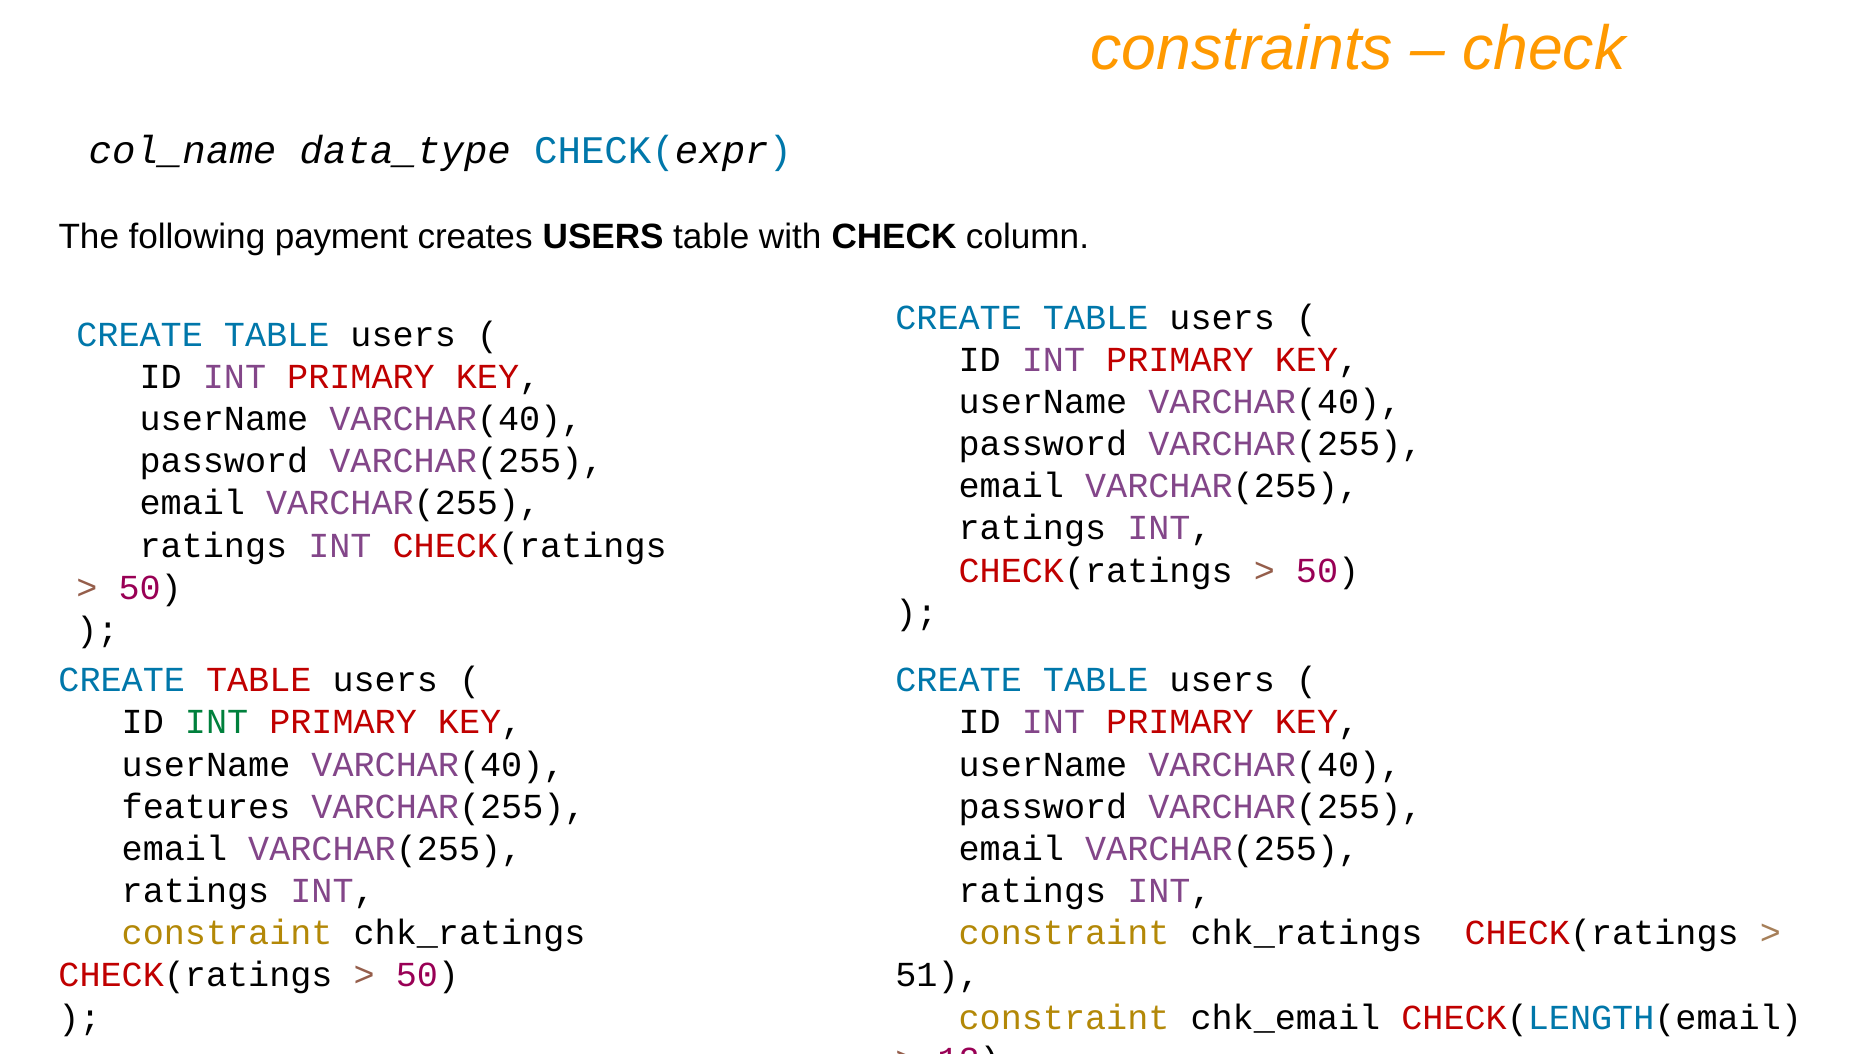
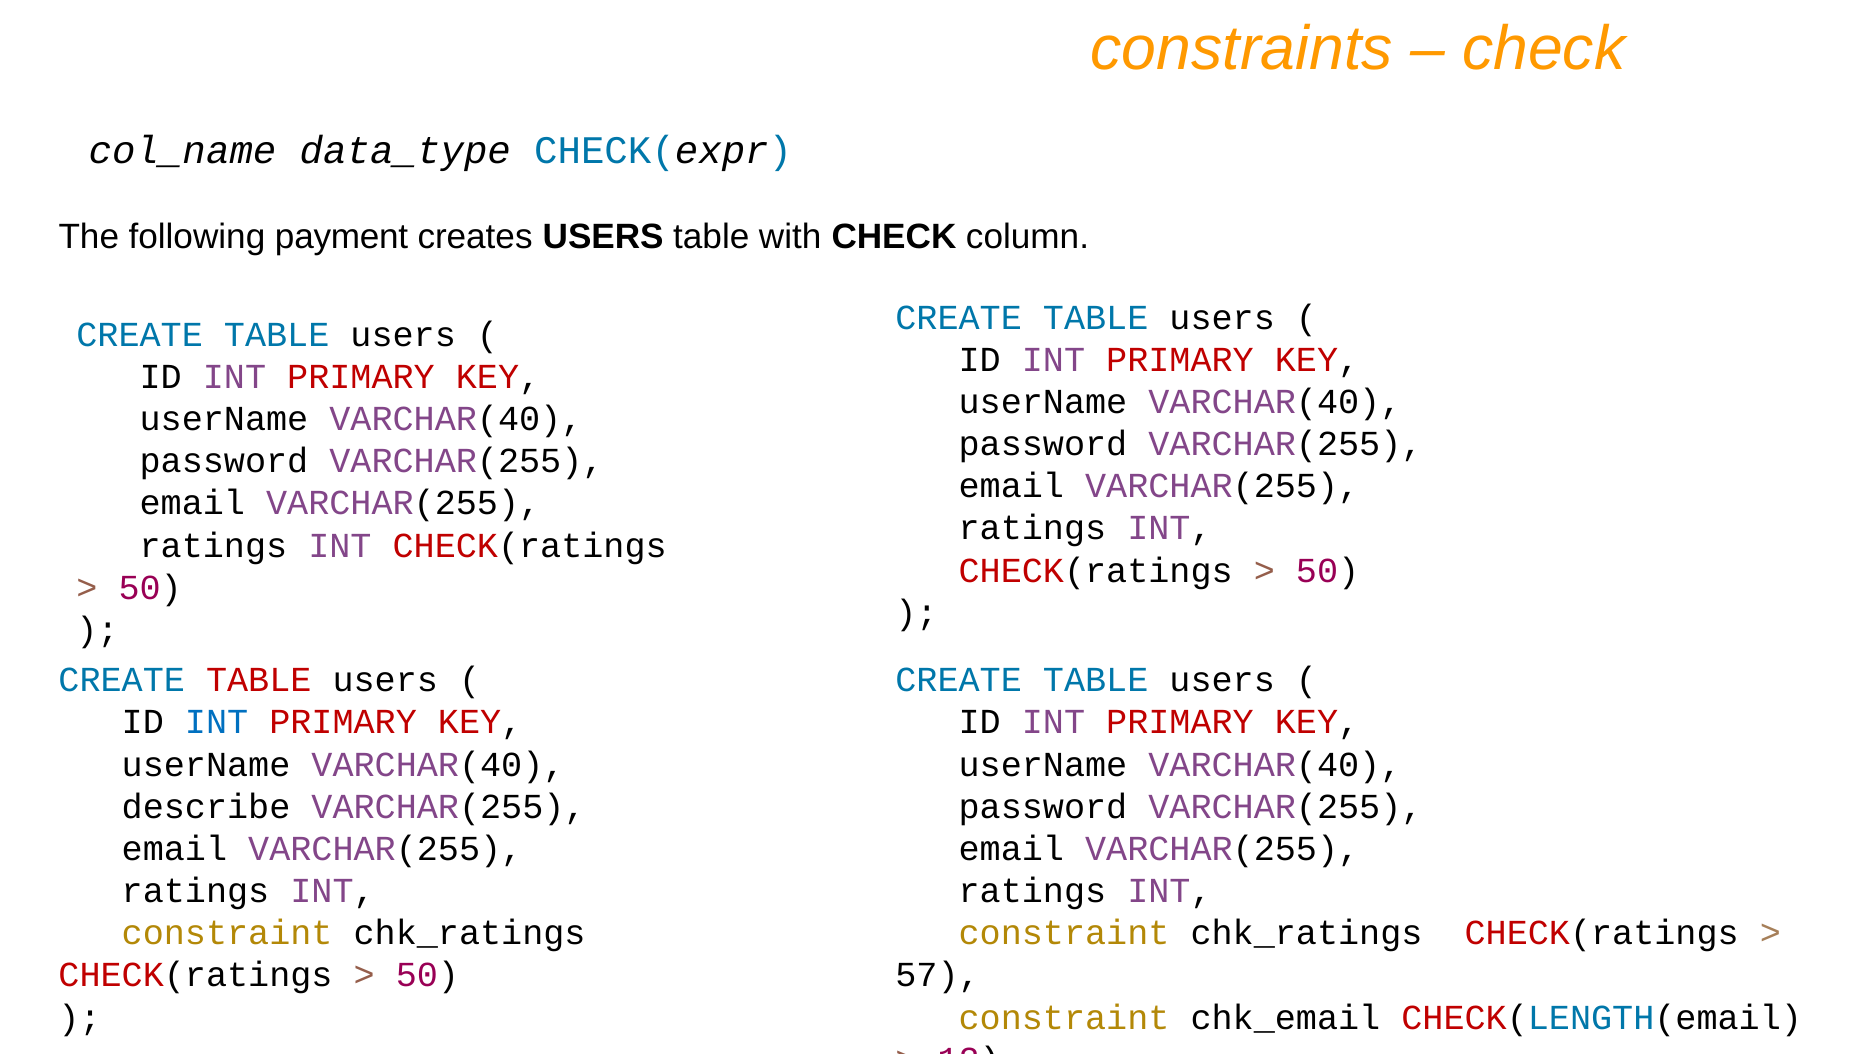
INT colour: green -> blue (217, 722)
features: features -> describe (206, 807)
51: 51 -> 57 (938, 975)
